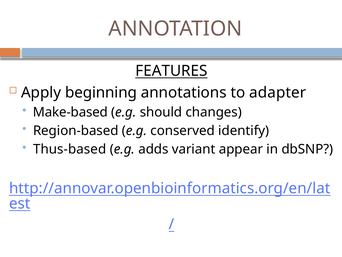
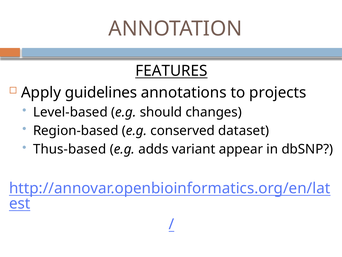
beginning: beginning -> guidelines (101, 92)
adapter: adapter -> projects (278, 92)
Make-based: Make-based -> Level-based (70, 112)
identify: identify -> dataset (244, 130)
